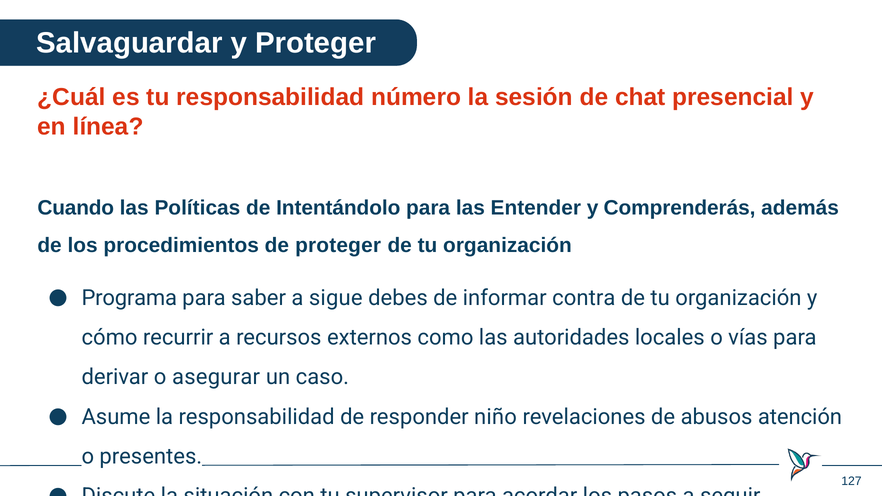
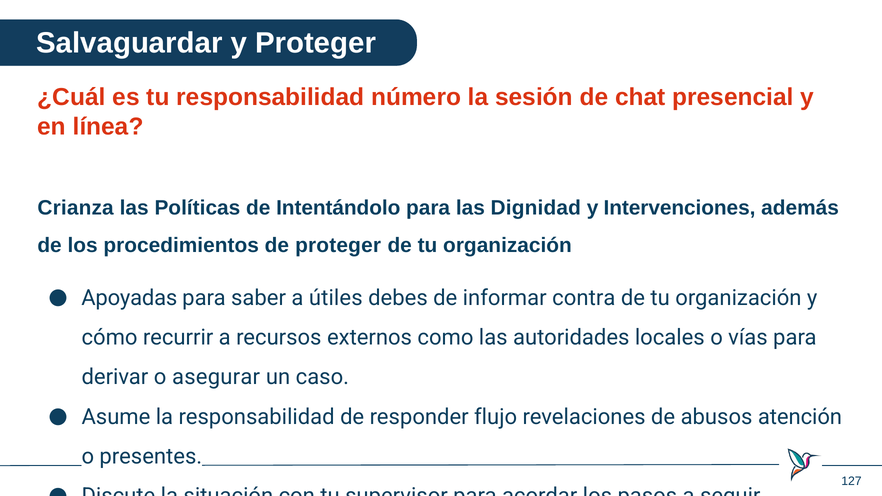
Cuando: Cuando -> Crianza (76, 208)
Entender: Entender -> Dignidad (536, 208)
Comprenderás: Comprenderás -> Intervenciones (680, 208)
Programa: Programa -> Apoyadas (129, 298)
sigue: sigue -> útiles (336, 298)
niño: niño -> flujo (496, 417)
